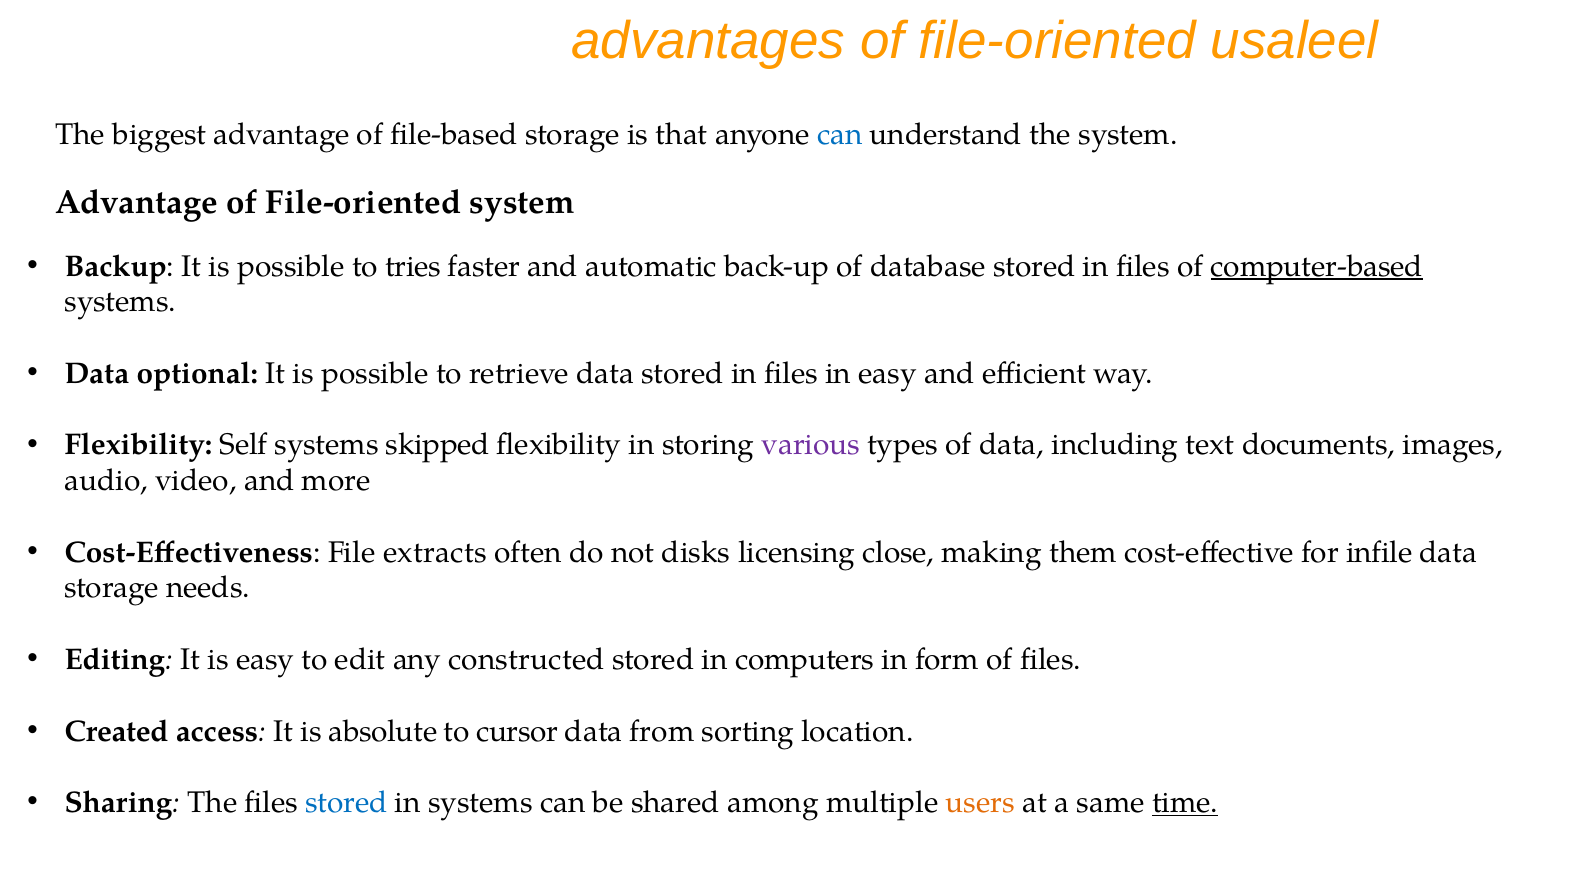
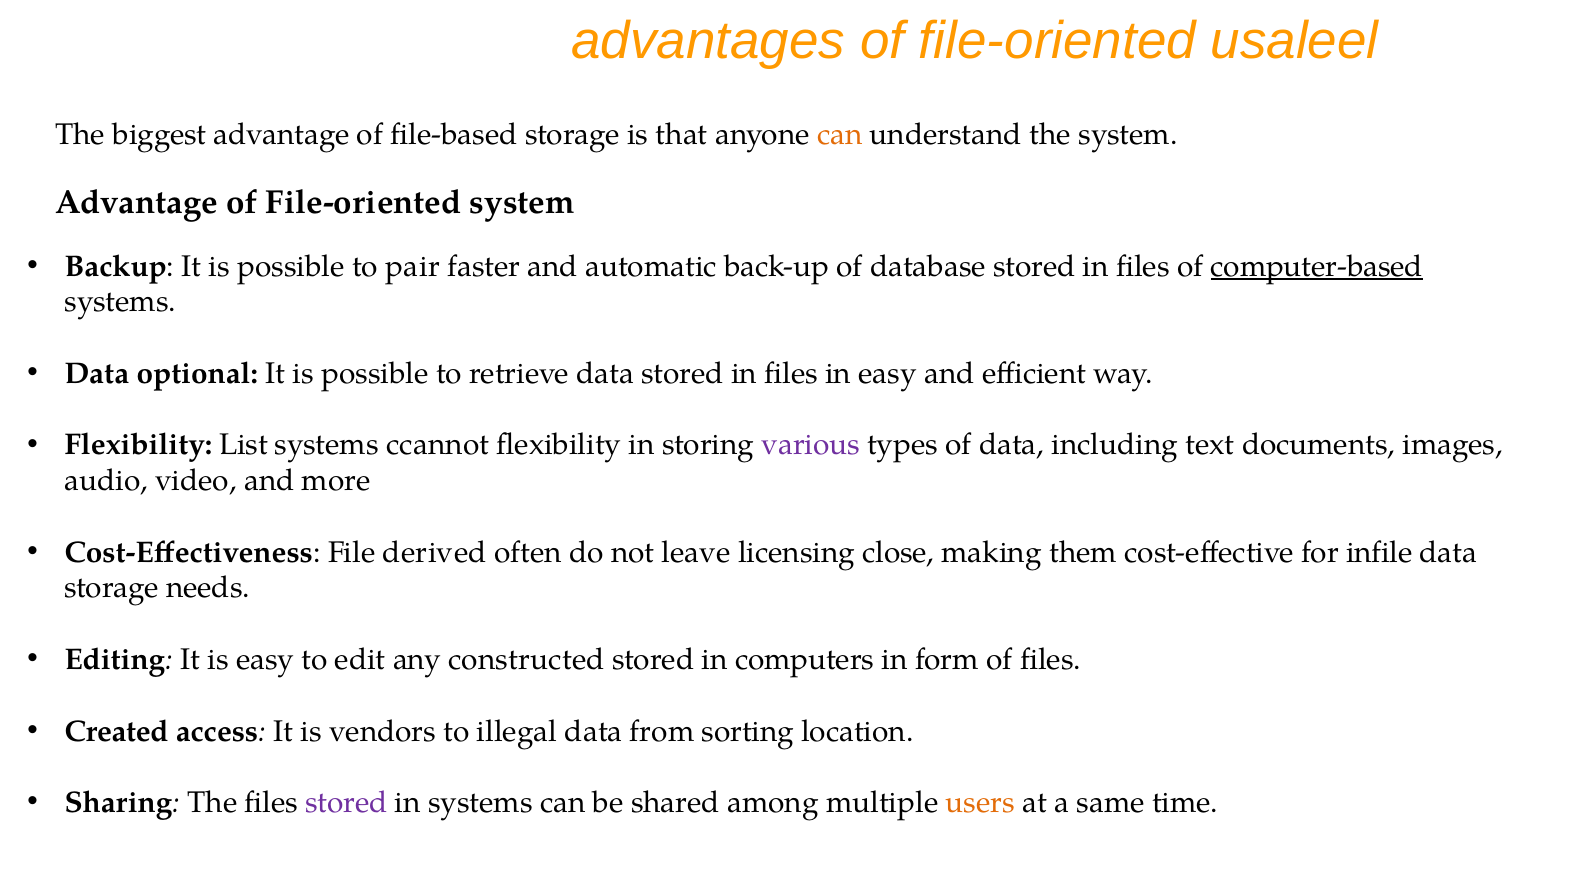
can colour: blue -> orange (840, 135)
tries: tries -> pair (413, 266)
Self: Self -> List (244, 445)
skipped: skipped -> ccannot (438, 445)
extracts: extracts -> derived (435, 552)
disks: disks -> leave (696, 552)
absolute: absolute -> vendors (383, 731)
cursor: cursor -> illegal (517, 731)
stored colour: blue -> purple (347, 803)
time underline: present -> none (1185, 803)
